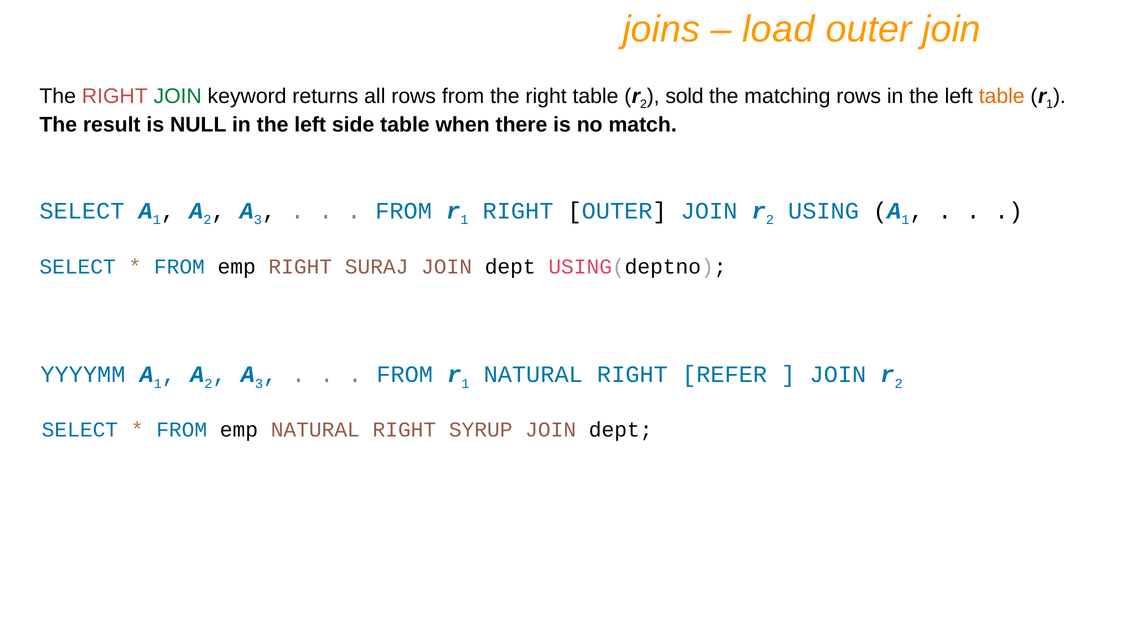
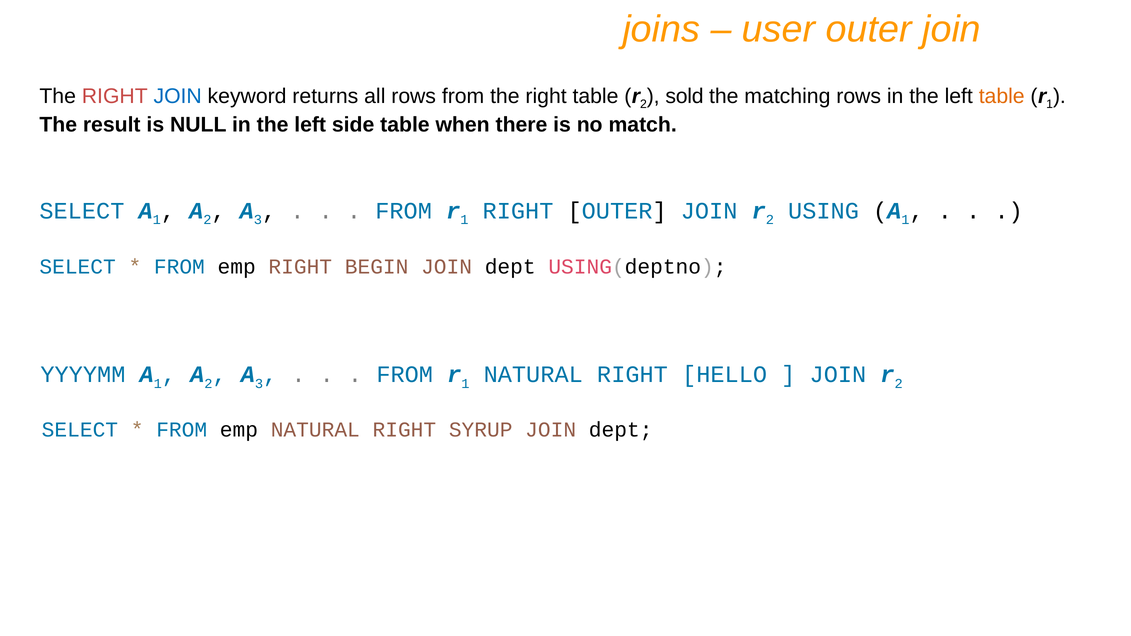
load: load -> user (779, 29)
JOIN colour: green -> blue (178, 96)
SURAJ: SURAJ -> BEGIN (377, 267)
REFER: REFER -> HELLO (725, 374)
